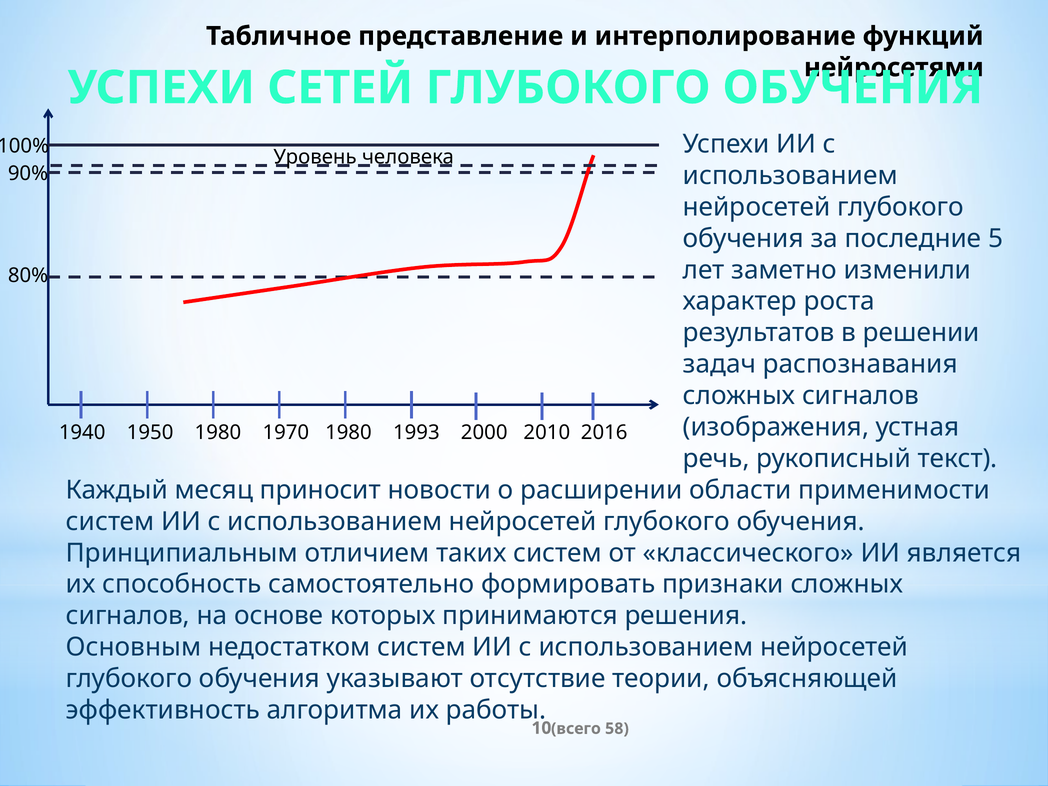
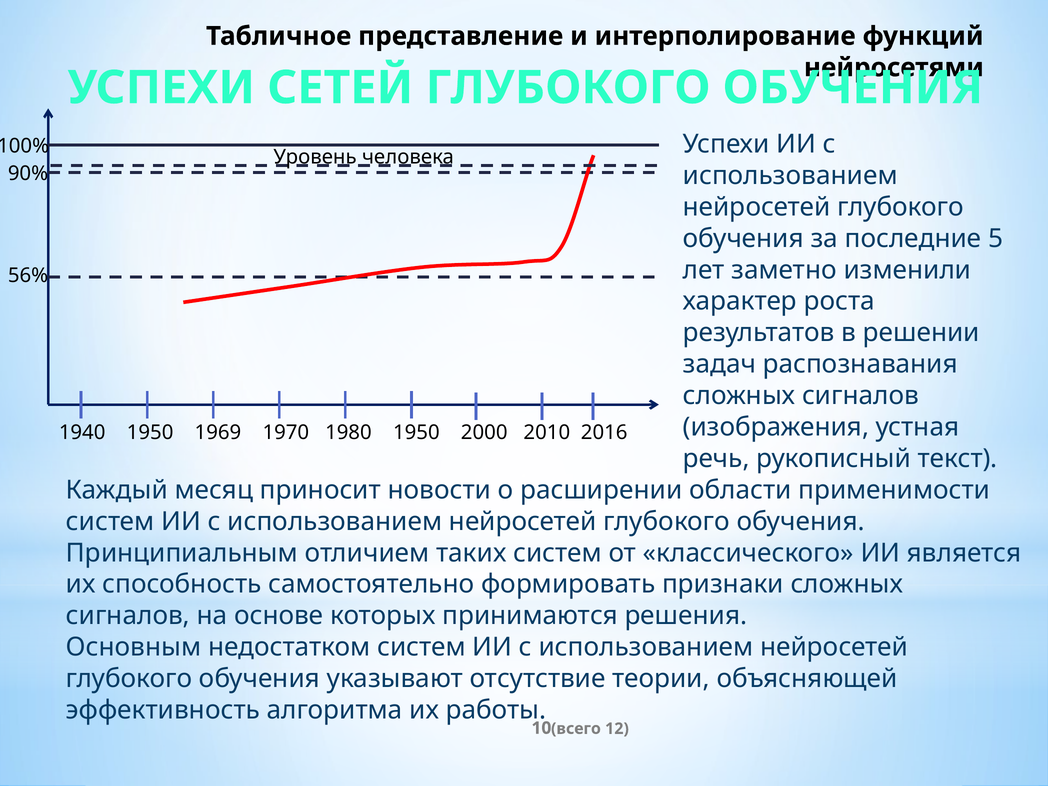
80%: 80% -> 56% (28, 275)
1950 1980: 1980 -> 1969 (218, 432)
1980 1993: 1993 -> 1950 (416, 432)
58: 58 -> 12 (617, 729)
